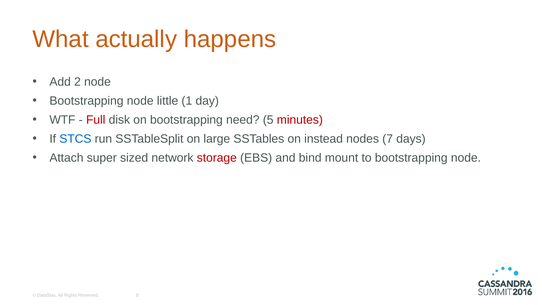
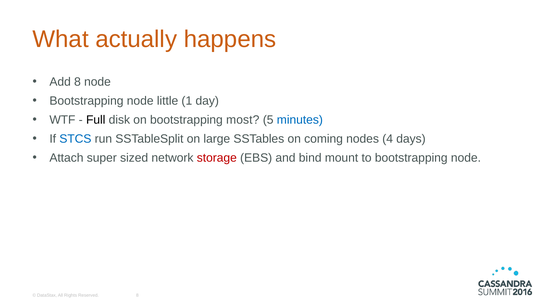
Add 2: 2 -> 8 (77, 82)
Full colour: red -> black (96, 120)
need: need -> most (243, 120)
minutes colour: red -> blue (300, 120)
instead: instead -> coming (324, 139)
7: 7 -> 4 (388, 139)
